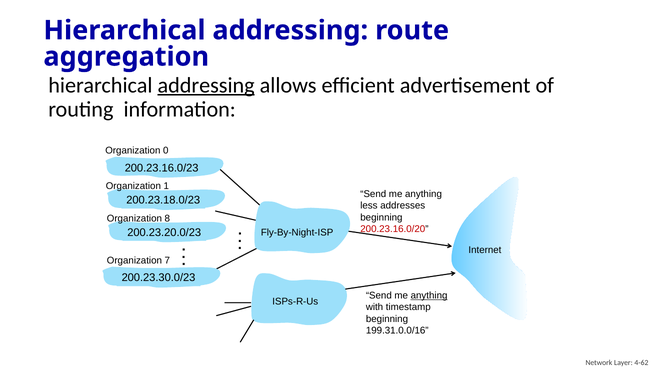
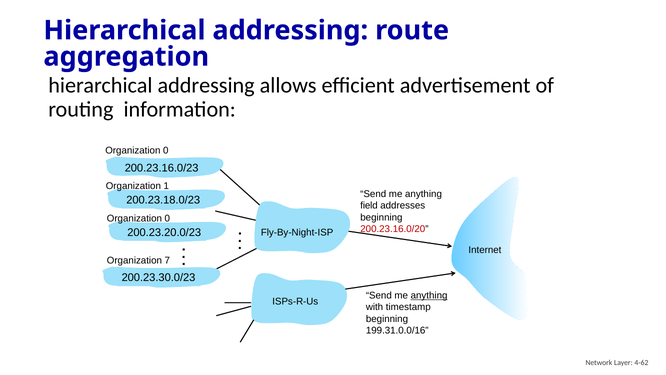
addressing underline: present -> none (206, 85)
less: less -> field (369, 205)
8: 8 -> 0 (167, 218)
